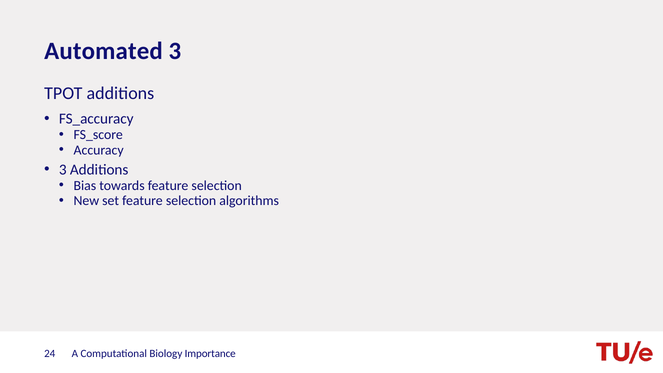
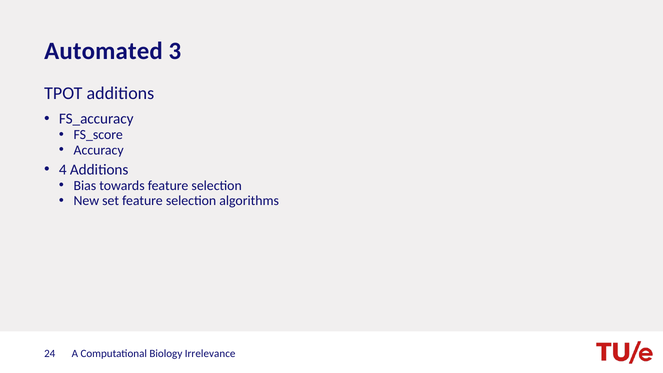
3: 3 -> 4 (63, 170)
Importance: Importance -> Irrelevance (210, 353)
